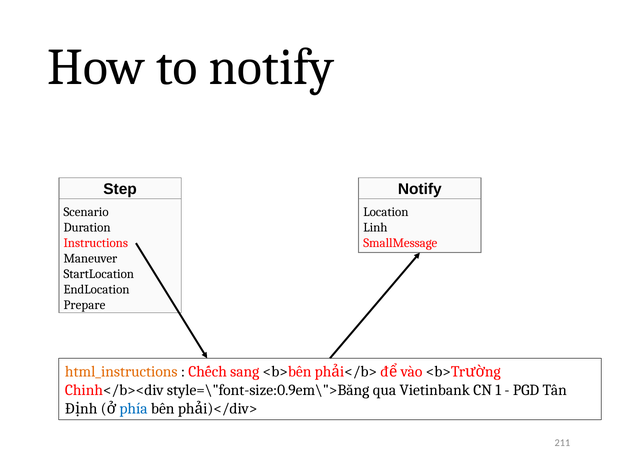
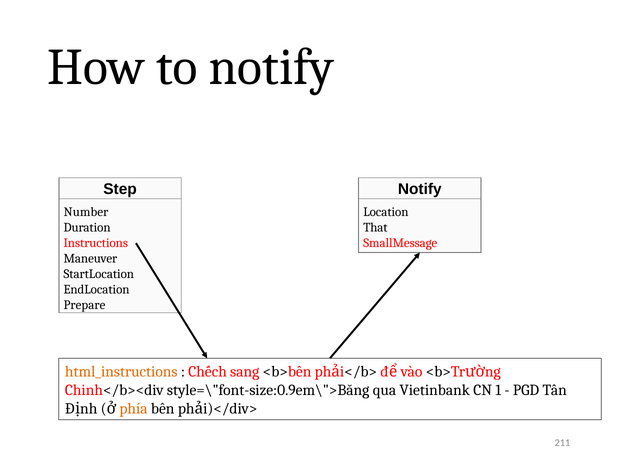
Scenario: Scenario -> Number (86, 212)
Linh: Linh -> That (375, 228)
phía colour: blue -> orange (133, 409)
